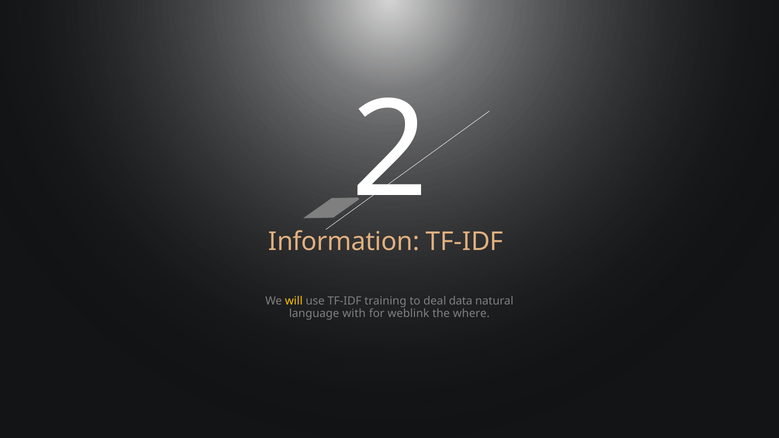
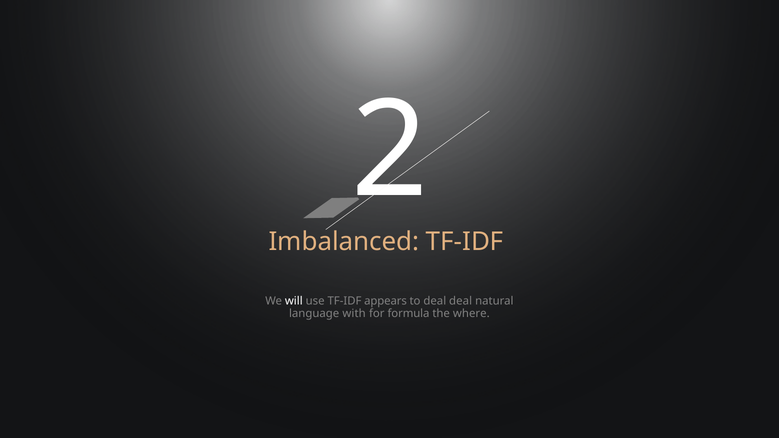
Information: Information -> Imbalanced (344, 242)
will colour: yellow -> white (294, 301)
training: training -> appears (386, 301)
deal data: data -> deal (461, 301)
weblink: weblink -> formula (408, 313)
